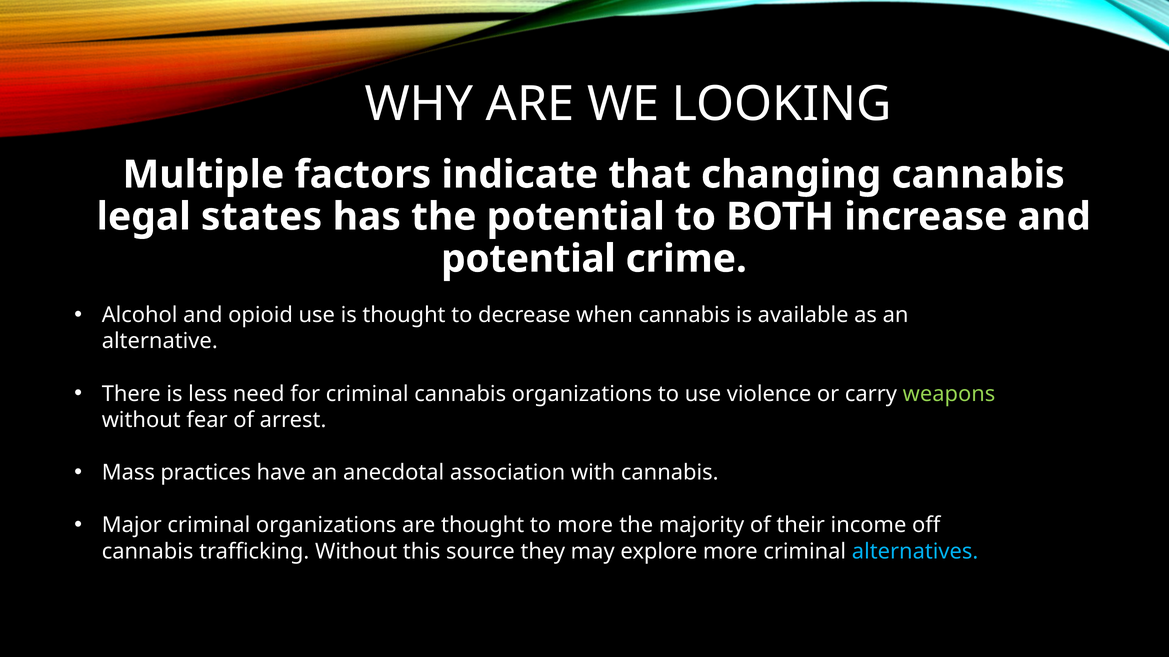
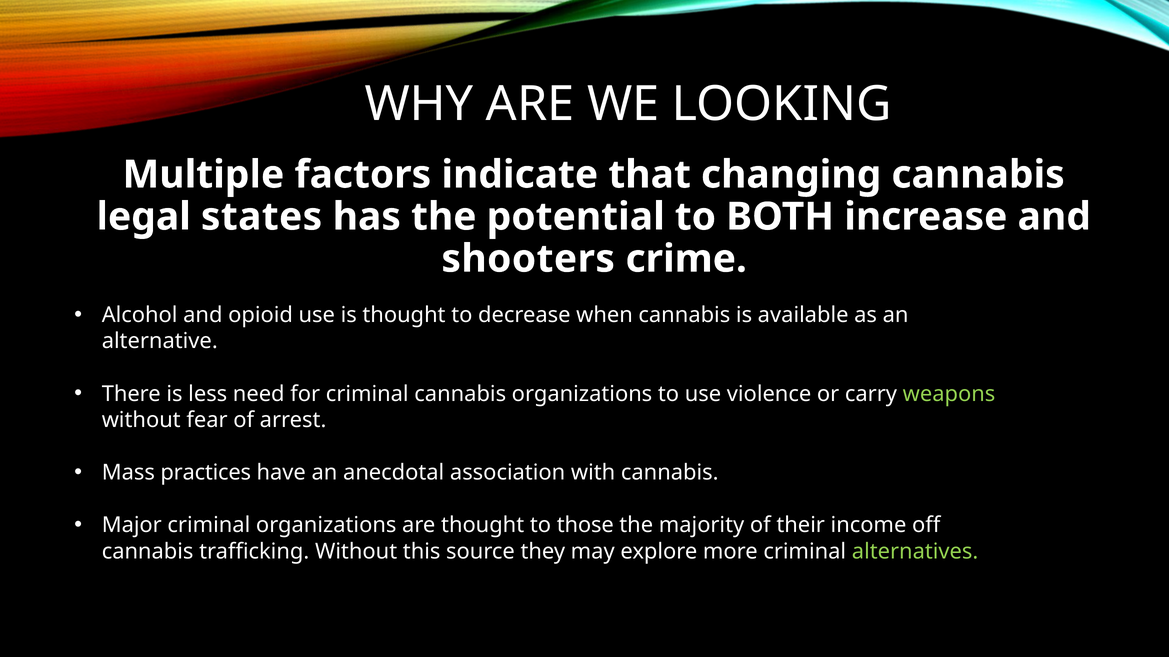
potential: potential -> shooters (528, 259)
to more: more -> those (585, 526)
alternatives colour: light blue -> light green (915, 552)
